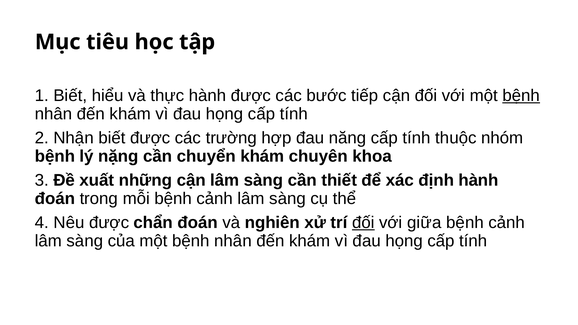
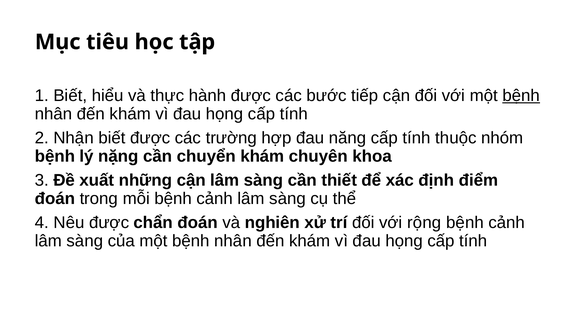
định hành: hành -> điểm (478, 180)
đối underline: present -> none (363, 223)
giữa: giữa -> rộng (424, 223)
